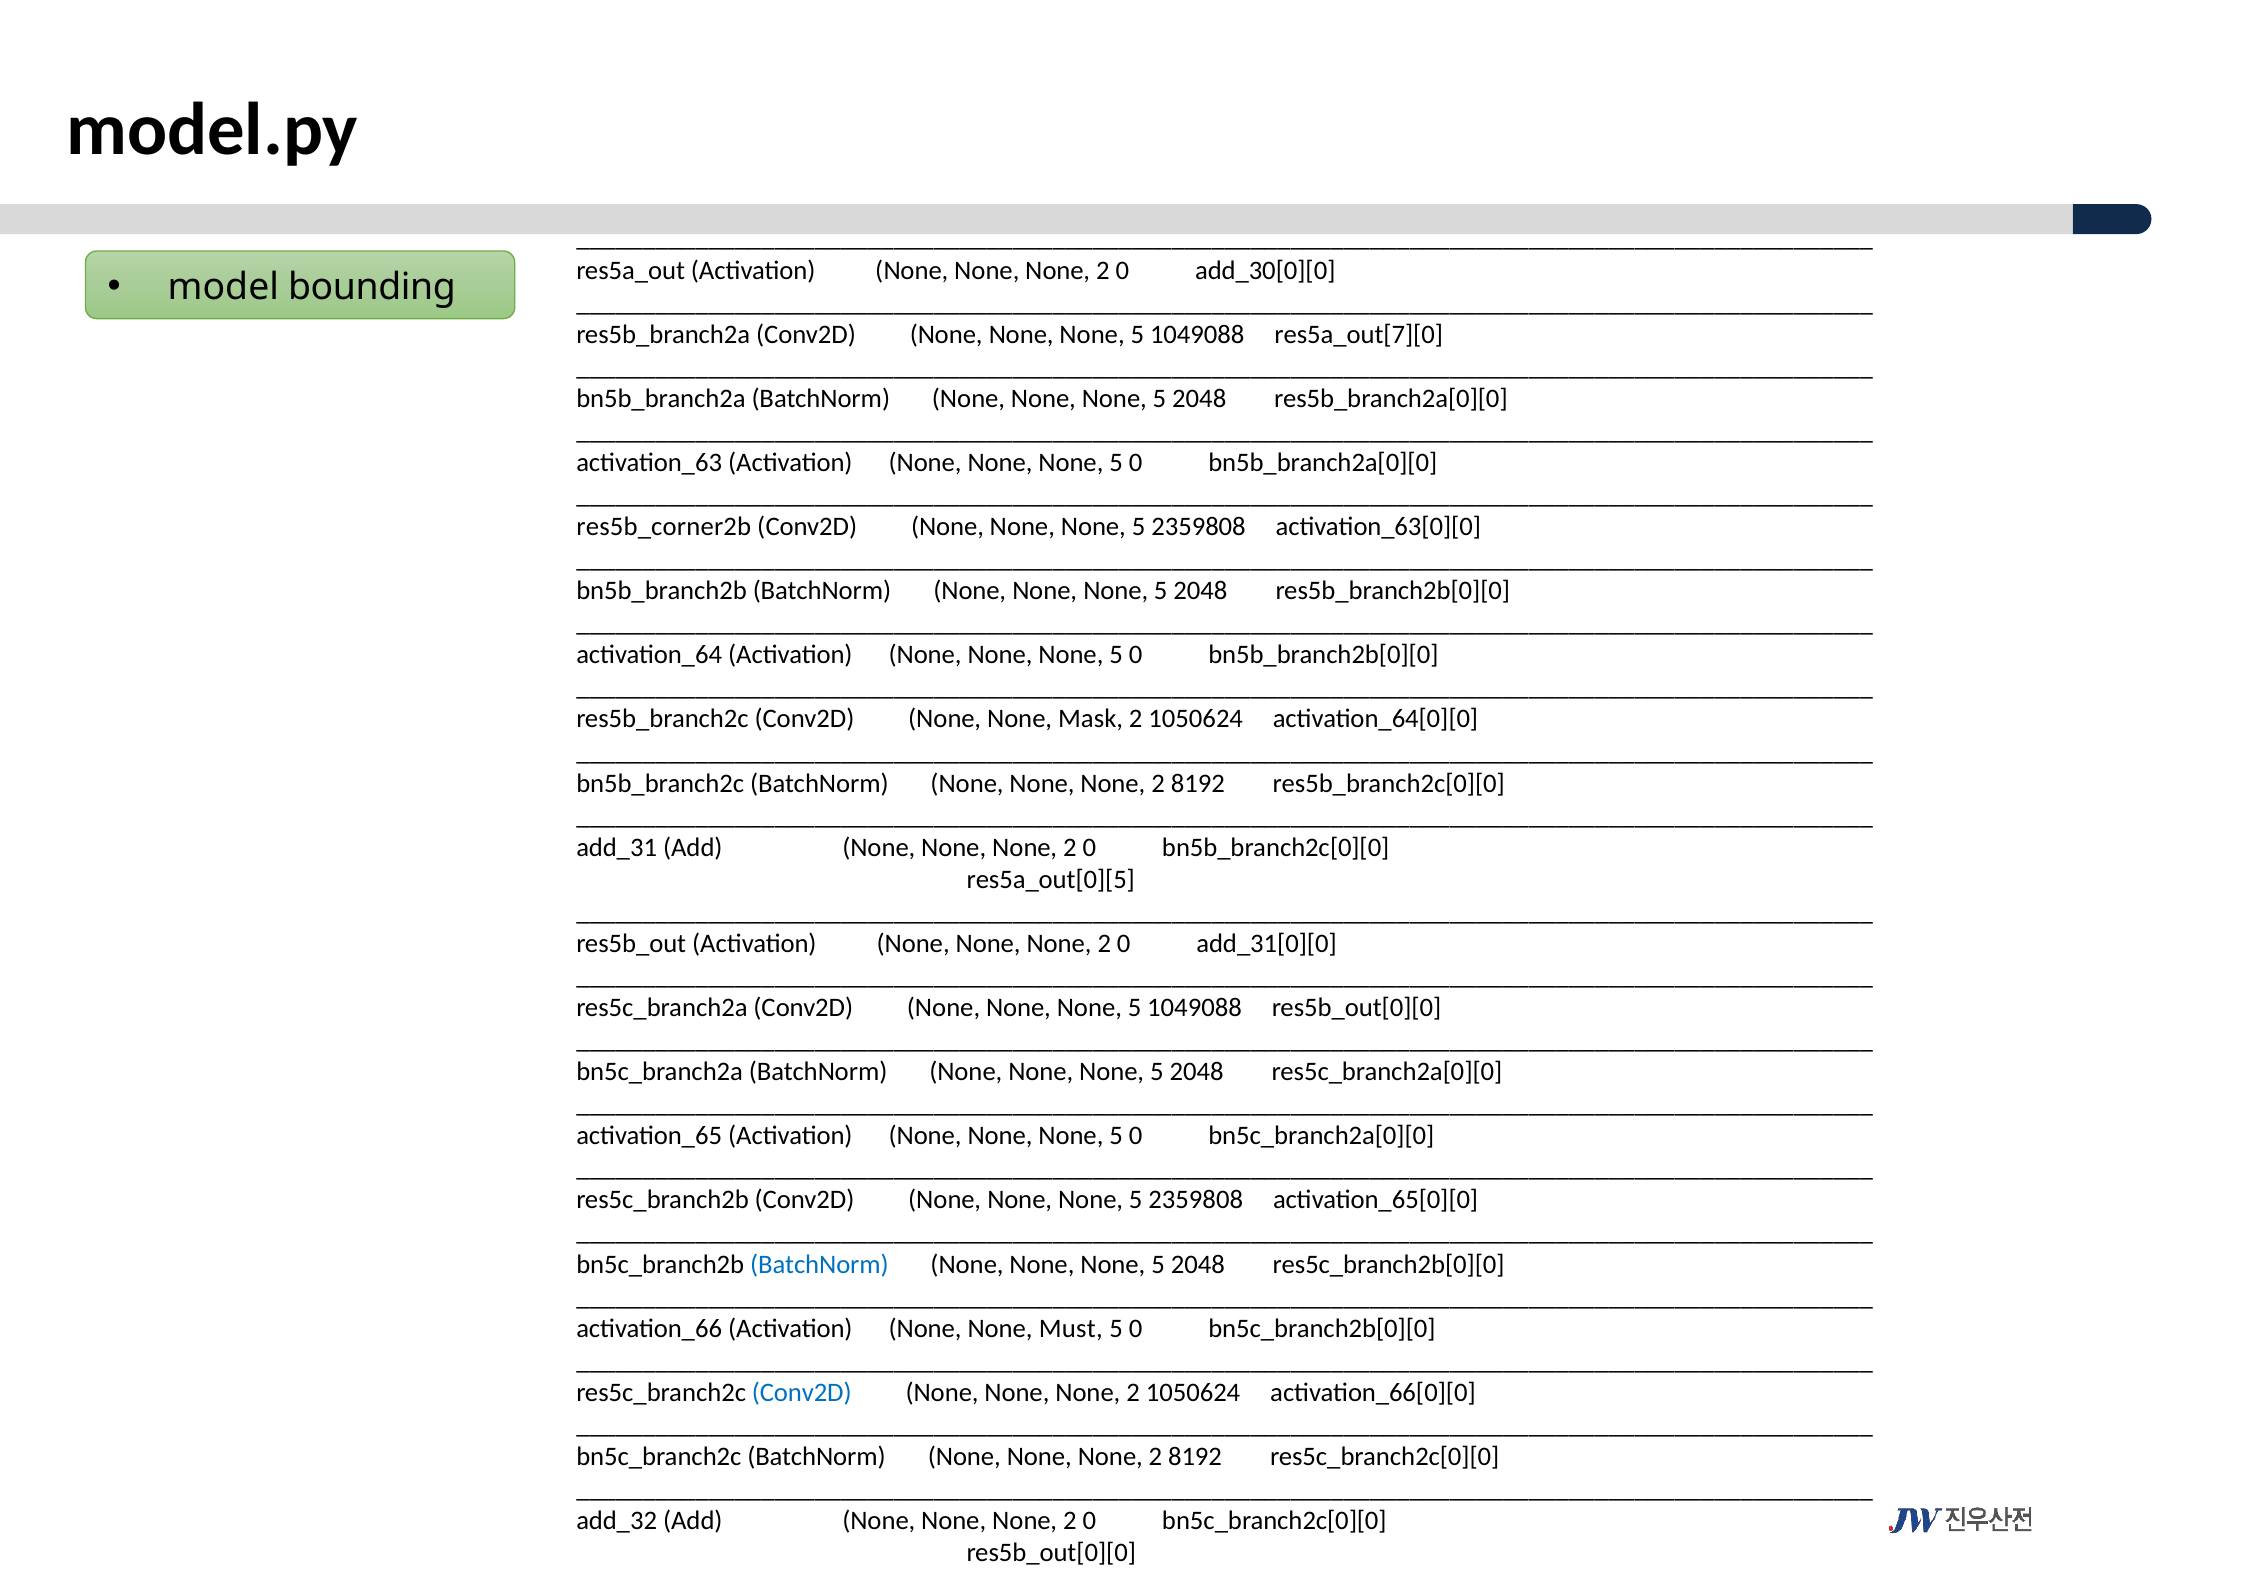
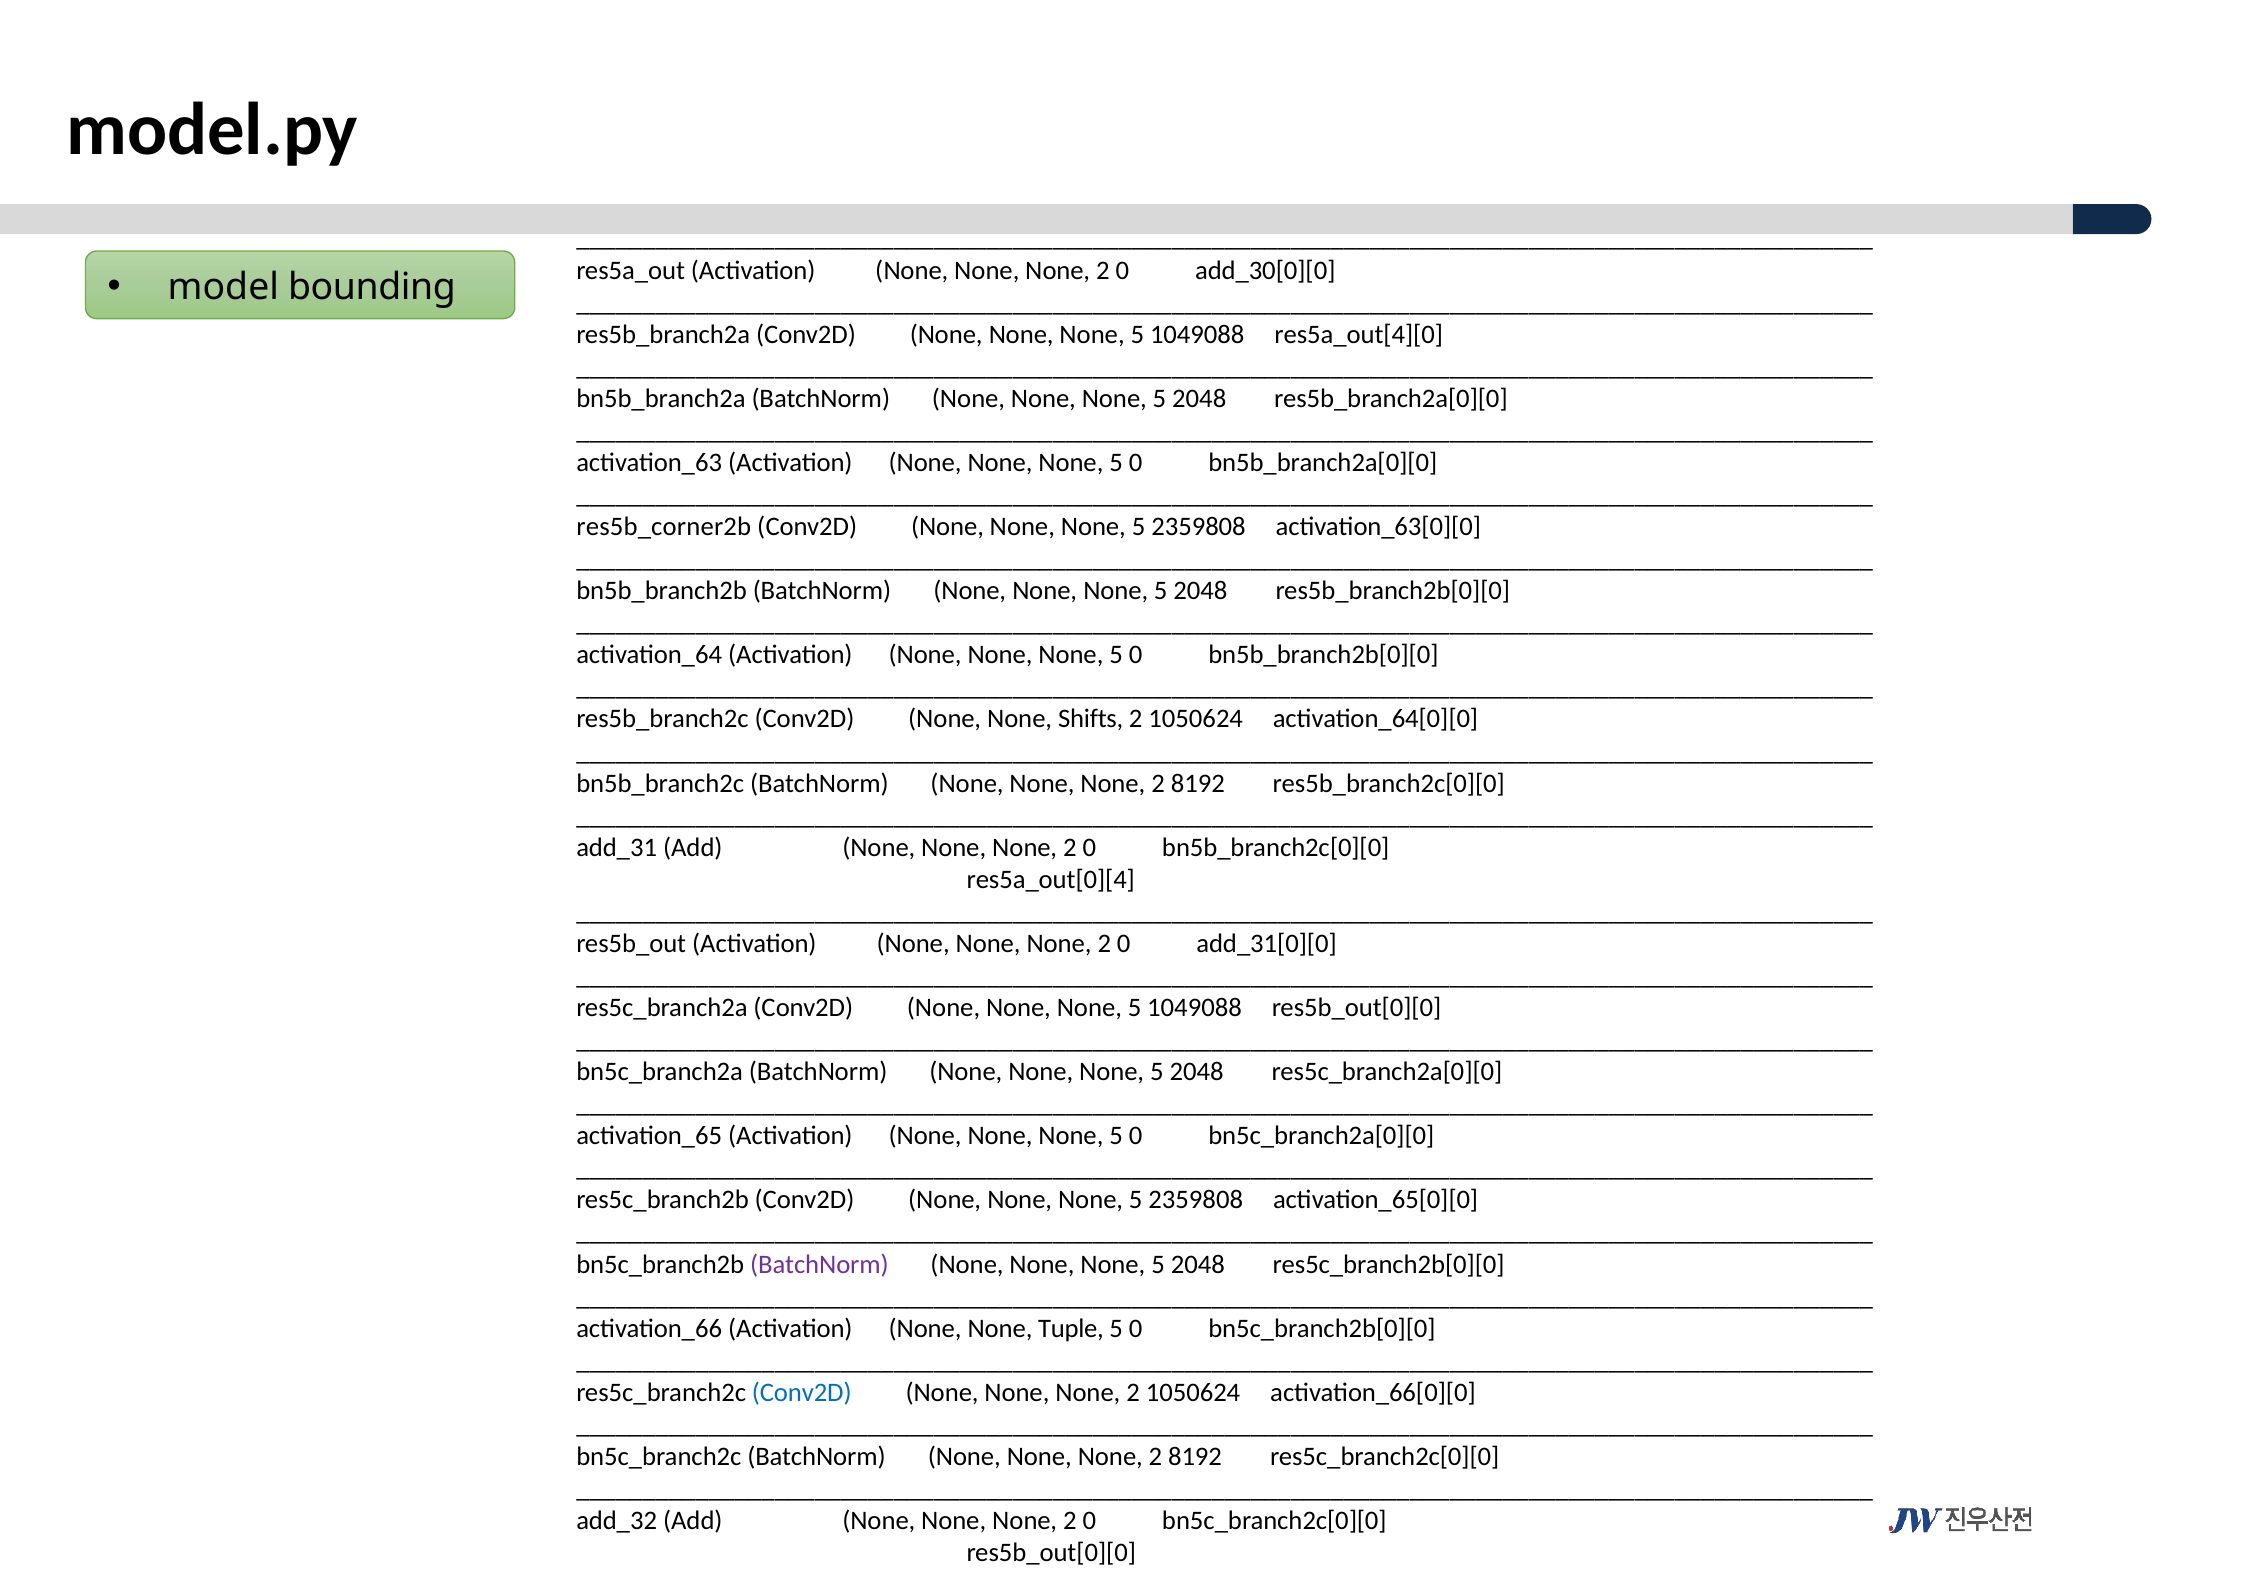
res5a_out[7][0: res5a_out[7][0 -> res5a_out[4][0 (1359, 334)
Mask: Mask -> Shifts (1091, 719)
res5a_out[0][5: res5a_out[0][5 -> res5a_out[0][4 (1051, 879)
BatchNorm colour: blue -> purple (819, 1264)
Must: Must -> Tuple (1071, 1328)
